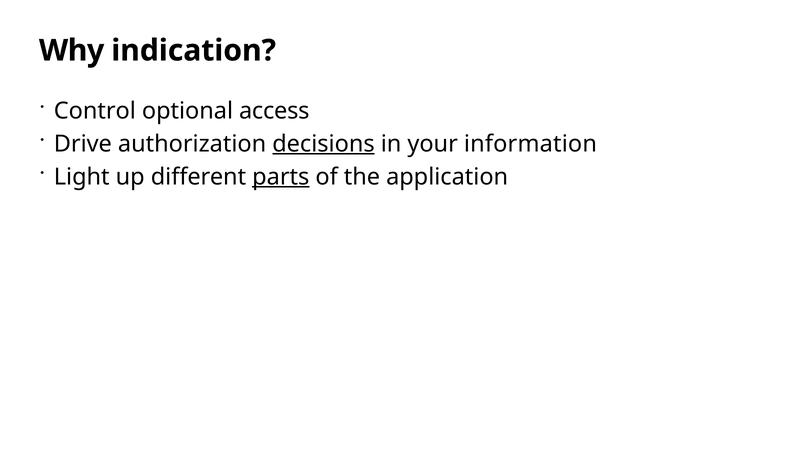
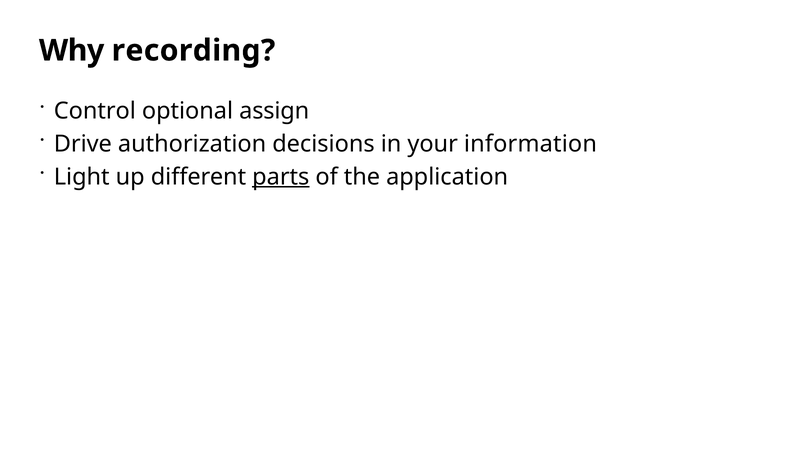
indication: indication -> recording (193, 51)
access: access -> assign (274, 111)
decisions underline: present -> none (323, 144)
